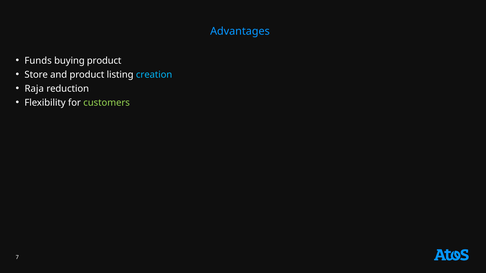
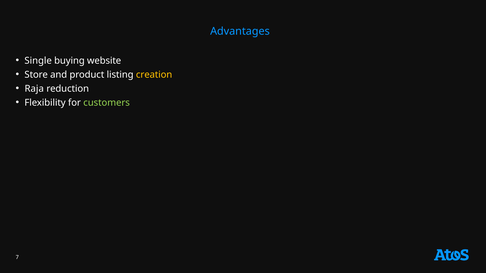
Funds: Funds -> Single (38, 61)
buying product: product -> website (104, 61)
creation colour: light blue -> yellow (154, 75)
